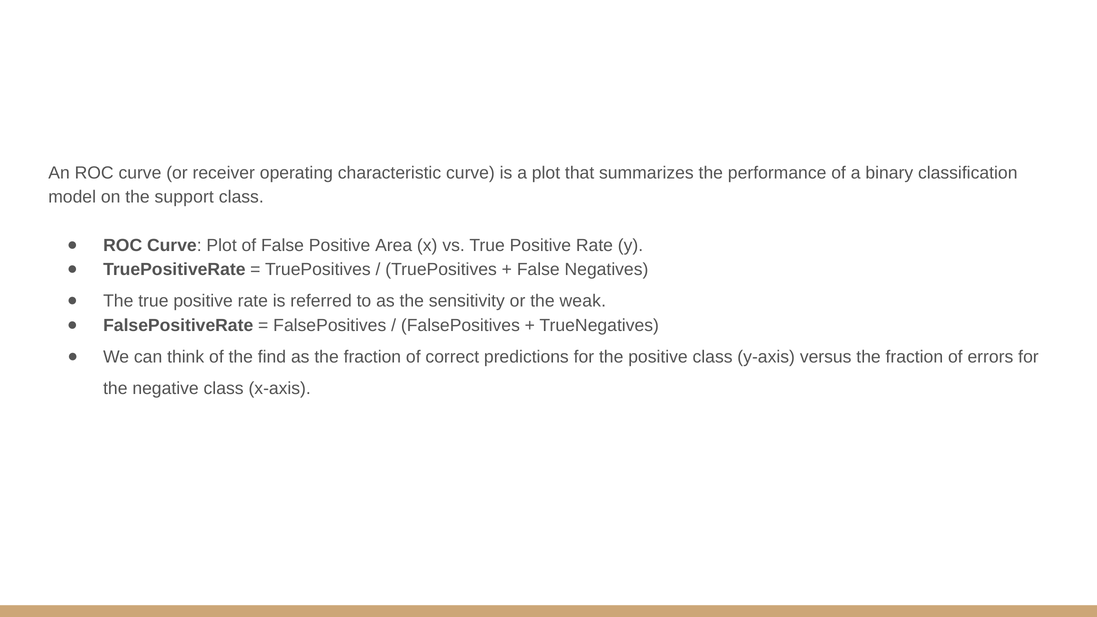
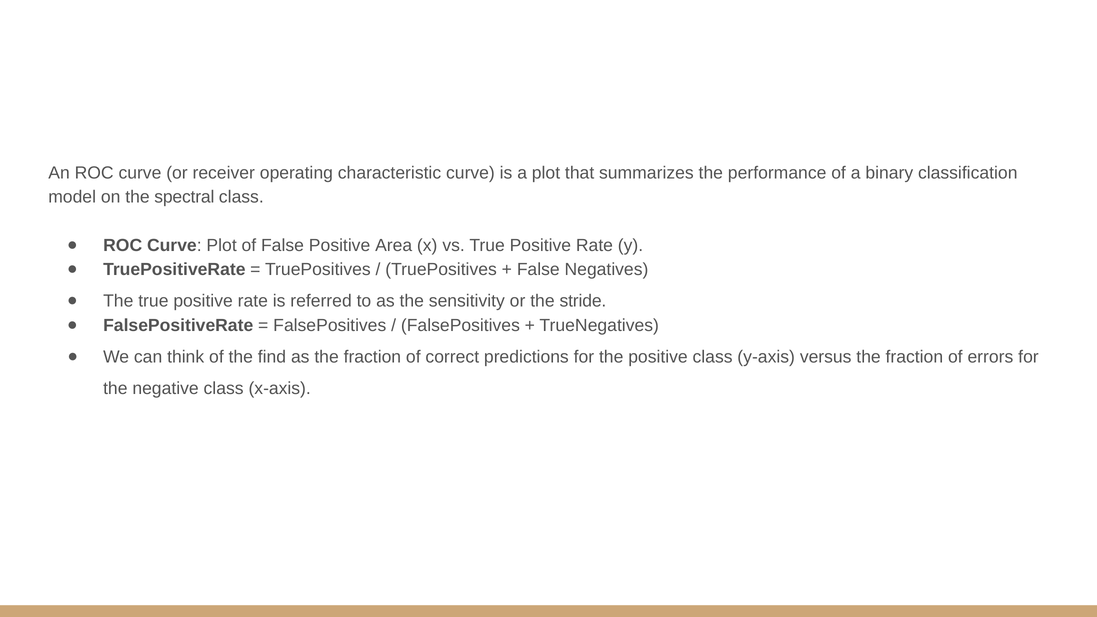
support: support -> spectral (184, 197)
weak: weak -> stride (583, 301)
